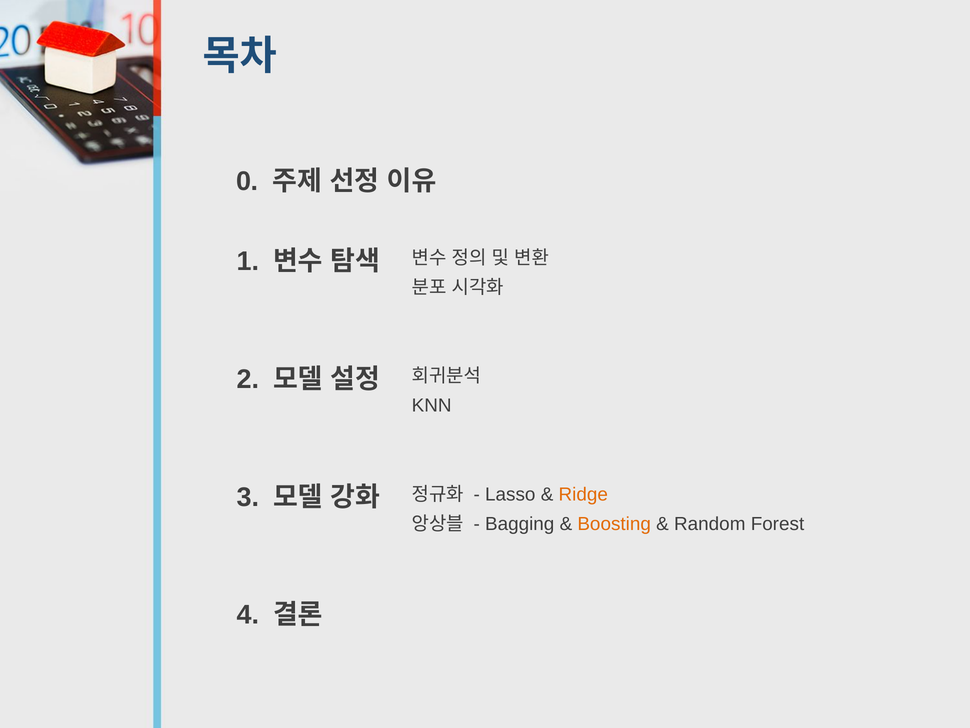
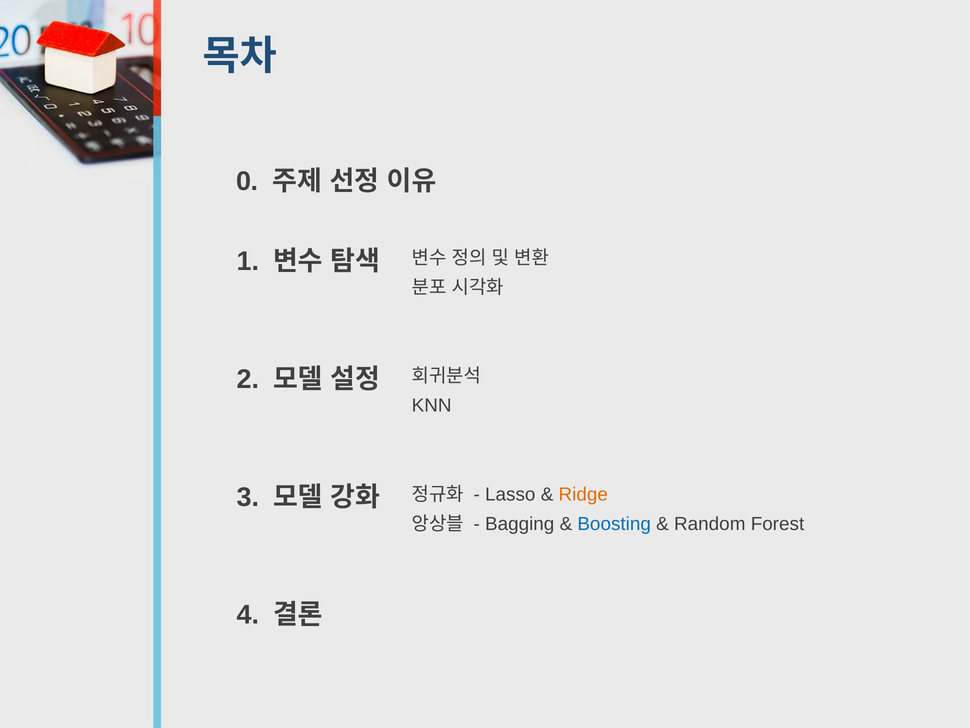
Boosting colour: orange -> blue (614, 523)
